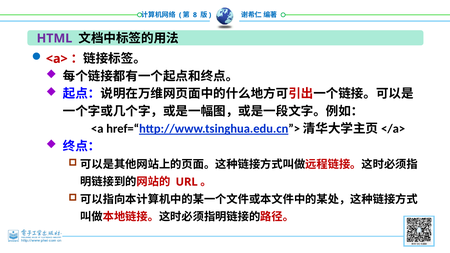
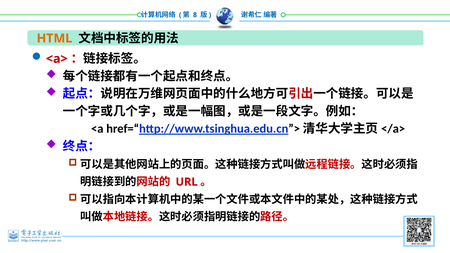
HTML colour: purple -> orange (54, 38)
